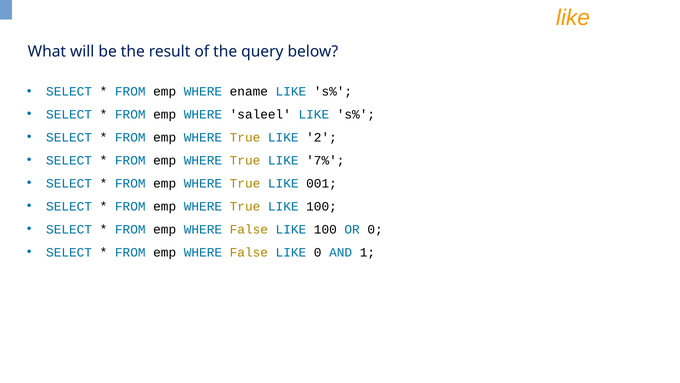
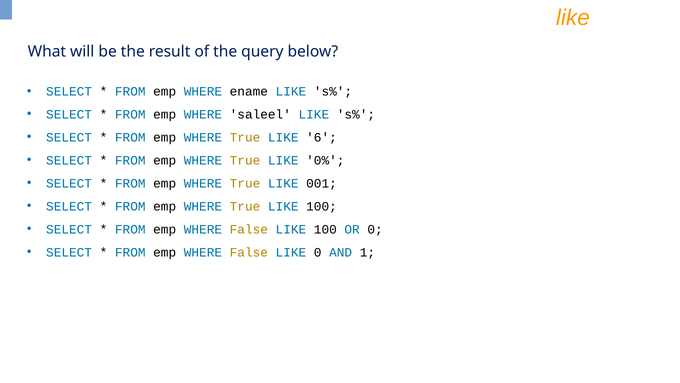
2: 2 -> 6 (322, 137)
7%: 7% -> 0% (325, 160)
